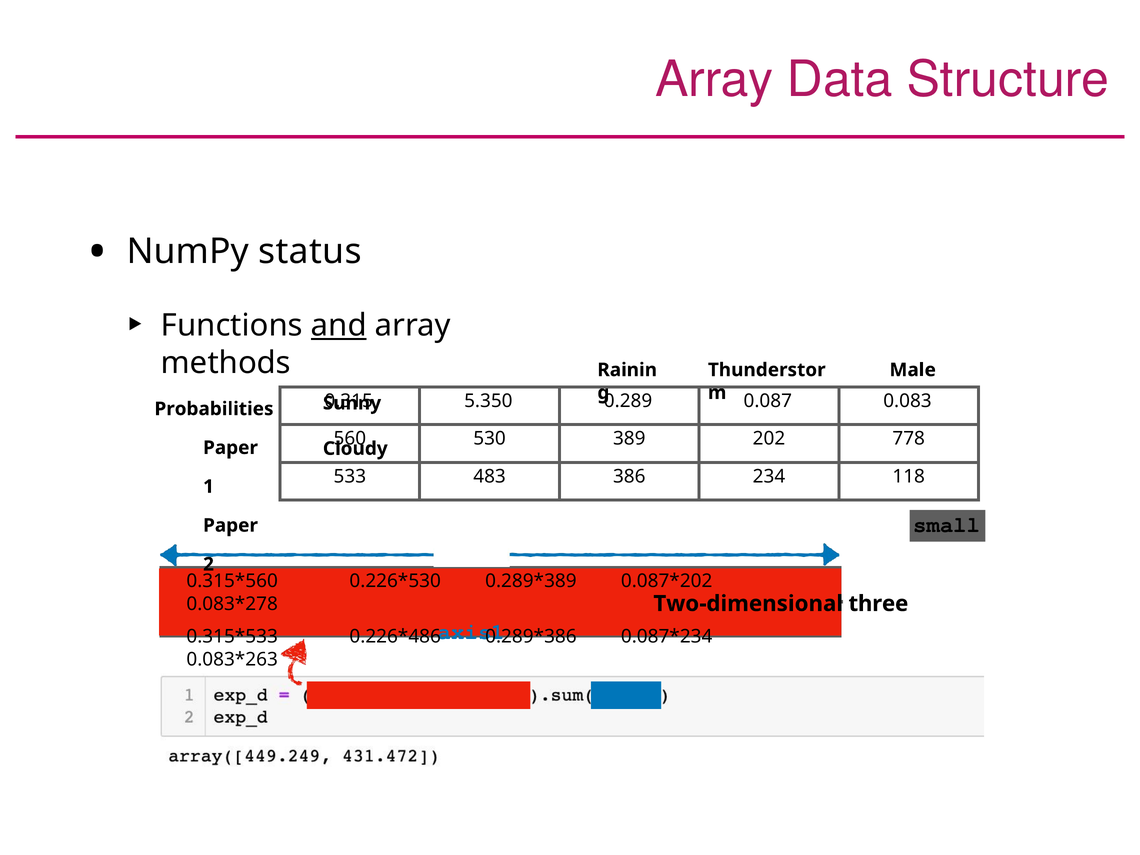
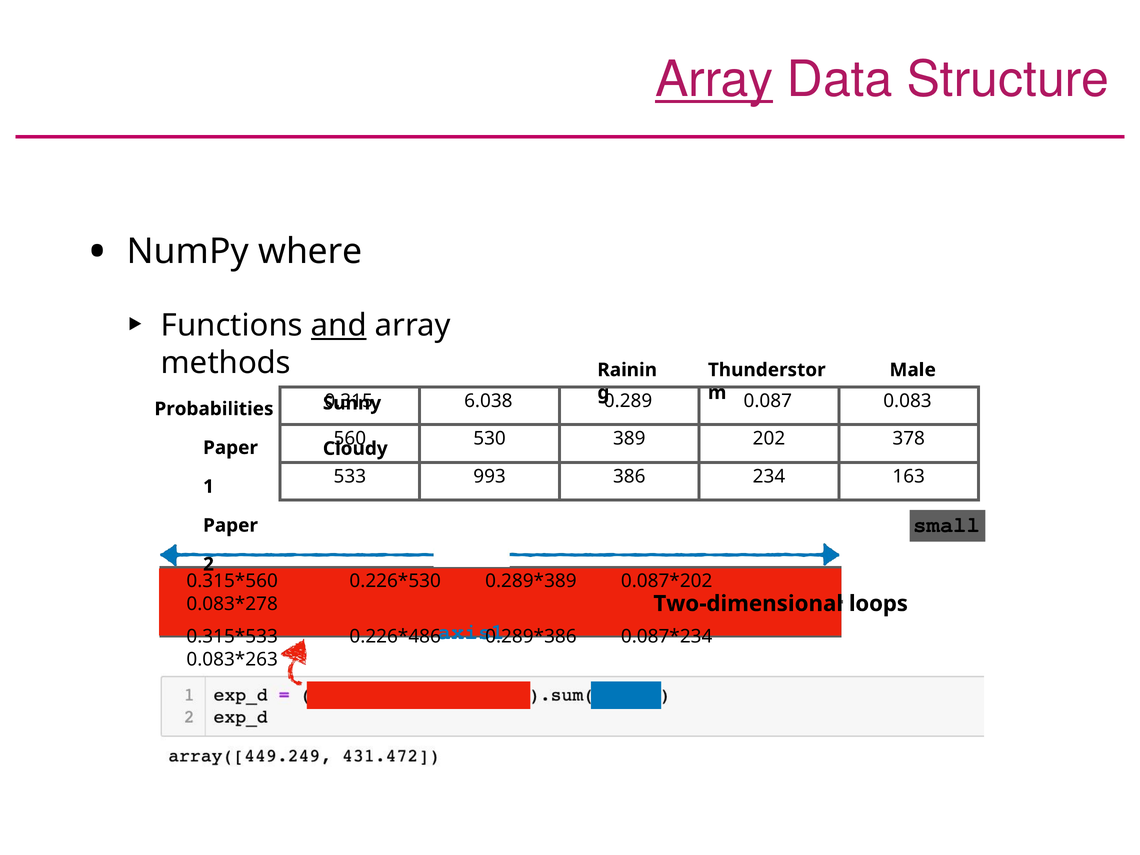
Array underline: none -> present (714, 80)
status: status -> where (310, 252)
5.350: 5.350 -> 6.038 (488, 401)
778: 778 -> 378 (909, 439)
483: 483 -> 993 (490, 476)
118: 118 -> 163 (909, 476)
three: three -> loops (878, 604)
